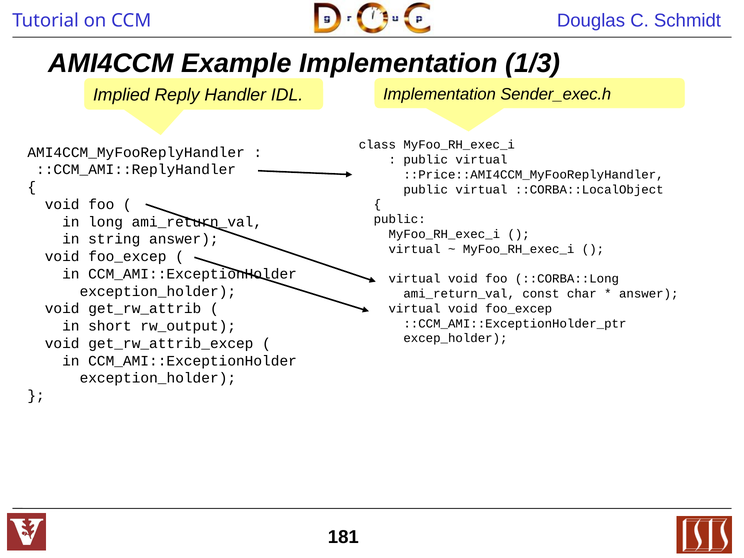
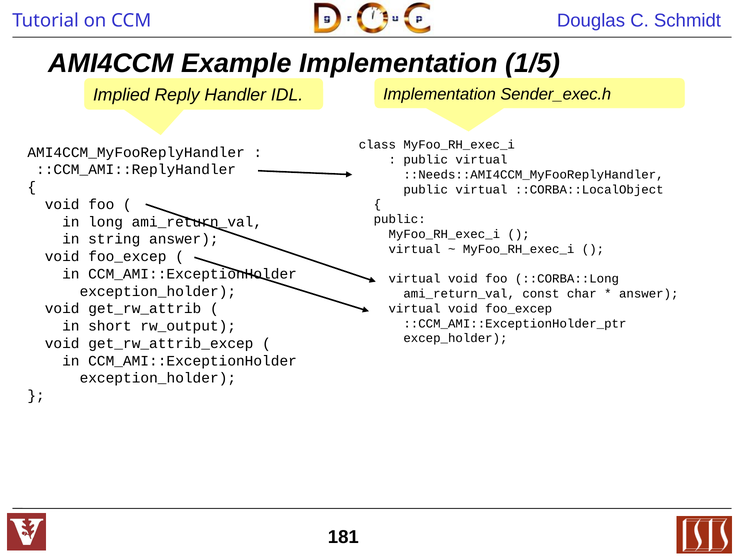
1/3: 1/3 -> 1/5 (533, 64)
::Price::AMI4CCM_MyFooReplyHandler: ::Price::AMI4CCM_MyFooReplyHandler -> ::Needs::AMI4CCM_MyFooReplyHandler (534, 175)
